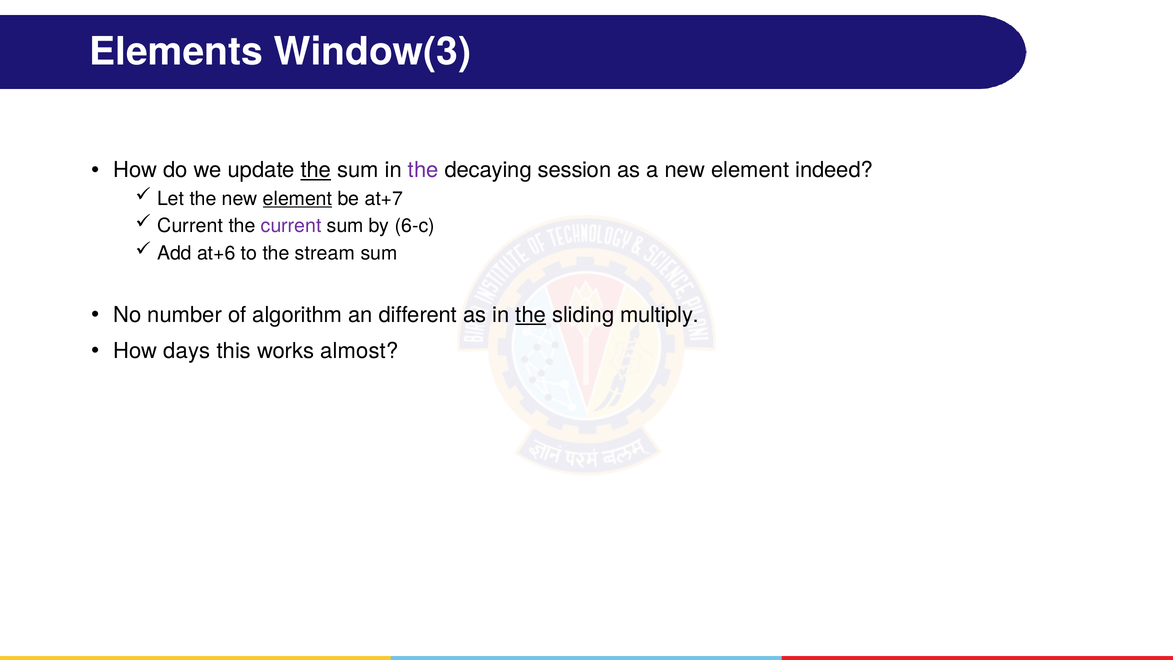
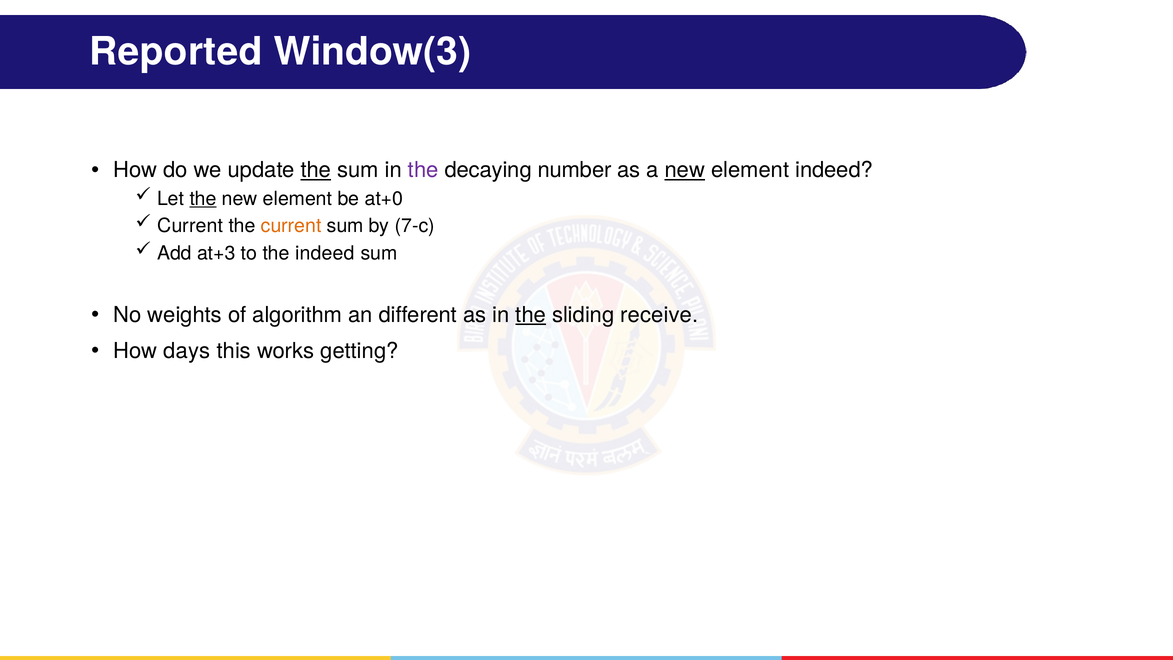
Elements: Elements -> Reported (176, 52)
session: session -> number (575, 170)
new underline: none -> present (685, 170)
the underline: none -> present (203, 199)
element underline: present -> none (298, 199)
at+7: at+7 -> at+0 (384, 199)
current colour: purple -> orange (291, 226)
6-c: 6-c -> 7-c (415, 226)
at+6: at+6 -> at+3 (216, 253)
the stream: stream -> indeed (325, 253)
number: number -> weights (185, 315)
multiply: multiply -> receive (659, 315)
almost: almost -> getting (359, 351)
